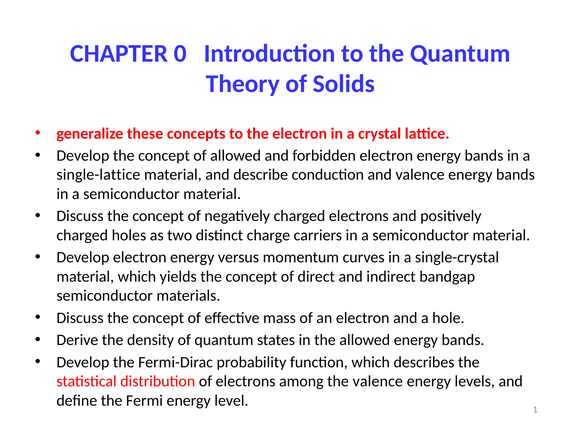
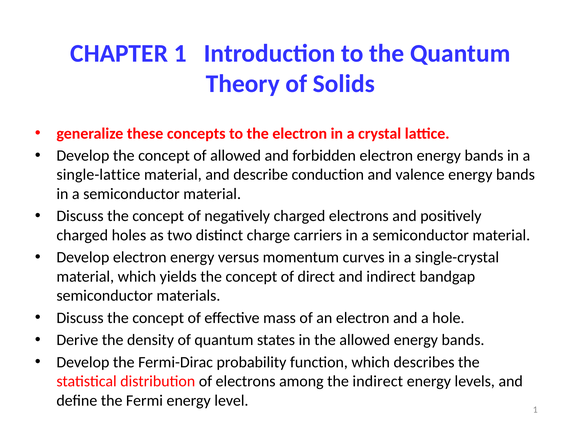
CHAPTER 0: 0 -> 1 (180, 53)
the valence: valence -> indirect (378, 381)
